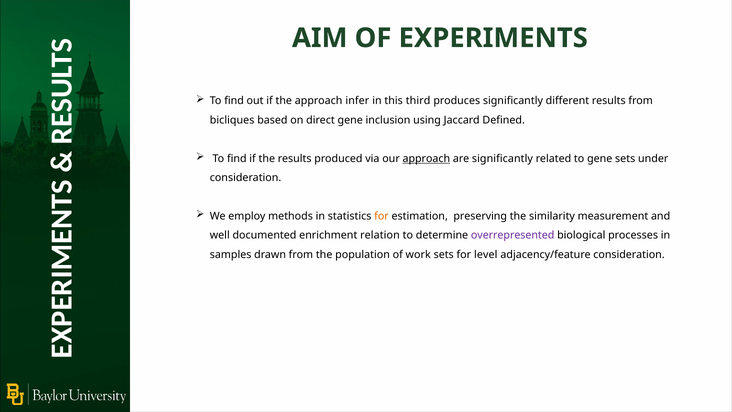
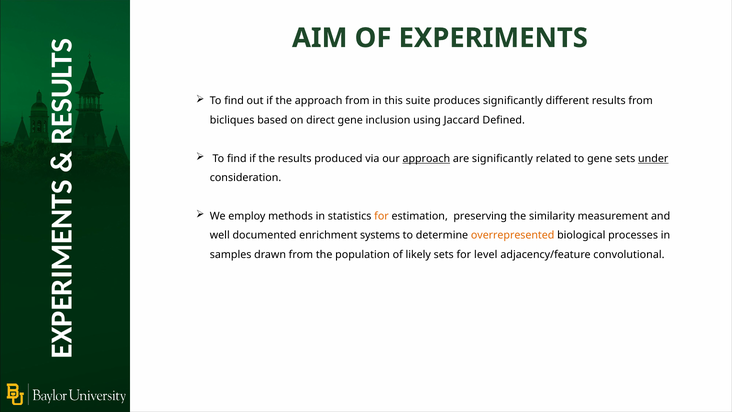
approach infer: infer -> from (357, 101)
third: third -> suite (418, 101)
under underline: none -> present (653, 158)
relation: relation -> systems (380, 235)
overrepresented colour: purple -> orange (513, 235)
work: work -> likely (418, 254)
adjacency/feature consideration: consideration -> convolutional (629, 254)
